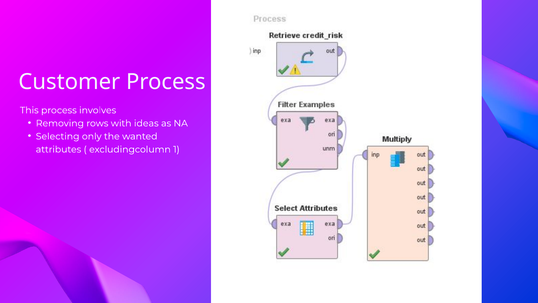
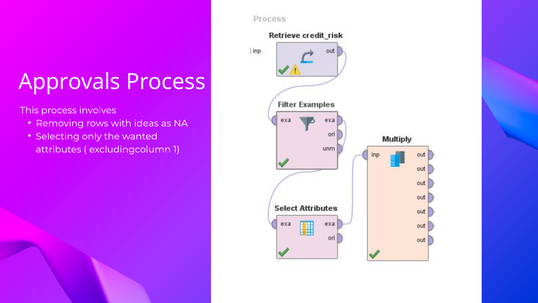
Customer: Customer -> Approvals (70, 82)
